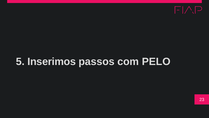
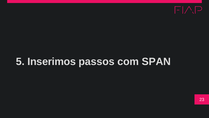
PELO: PELO -> SPAN (156, 61)
